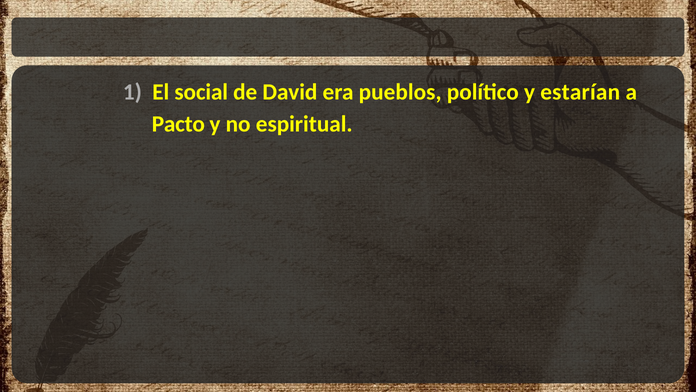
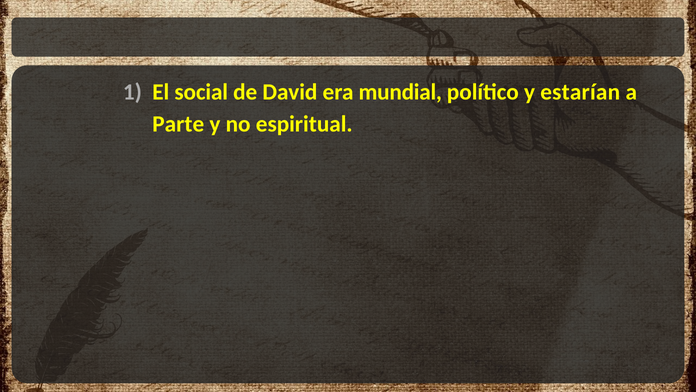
pueblos: pueblos -> mundial (400, 92)
Pacto: Pacto -> Parte (178, 124)
